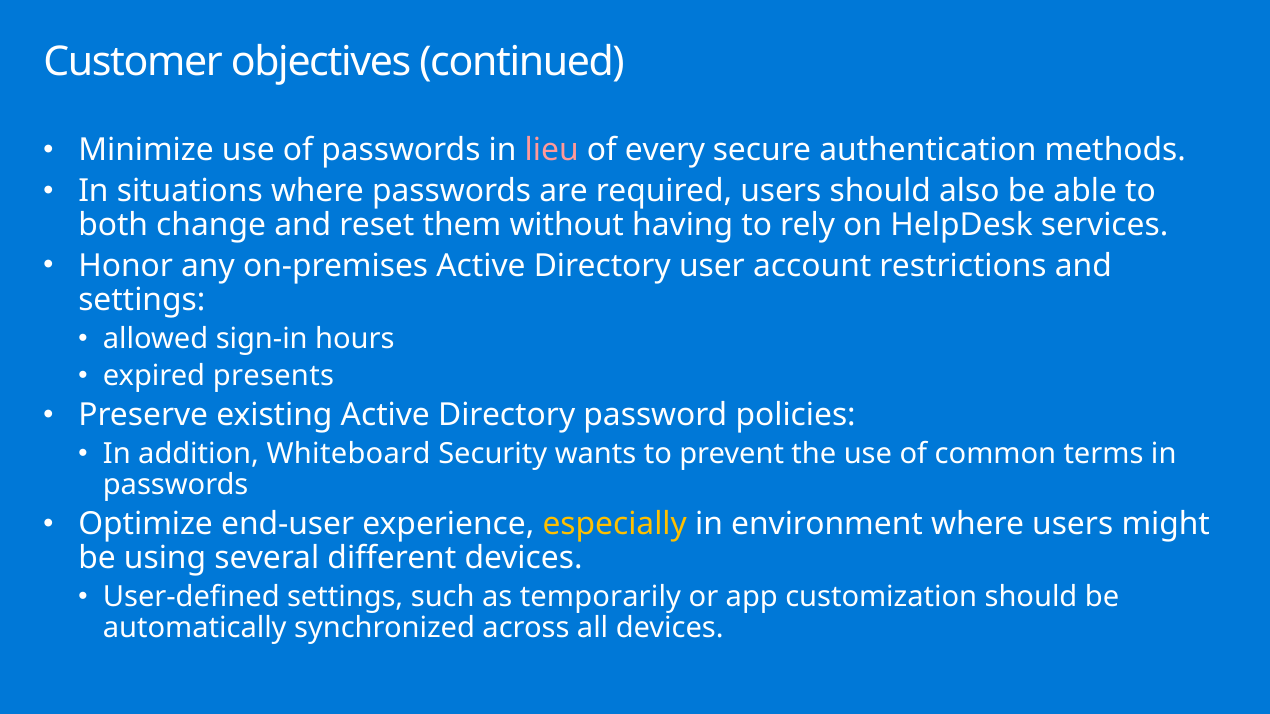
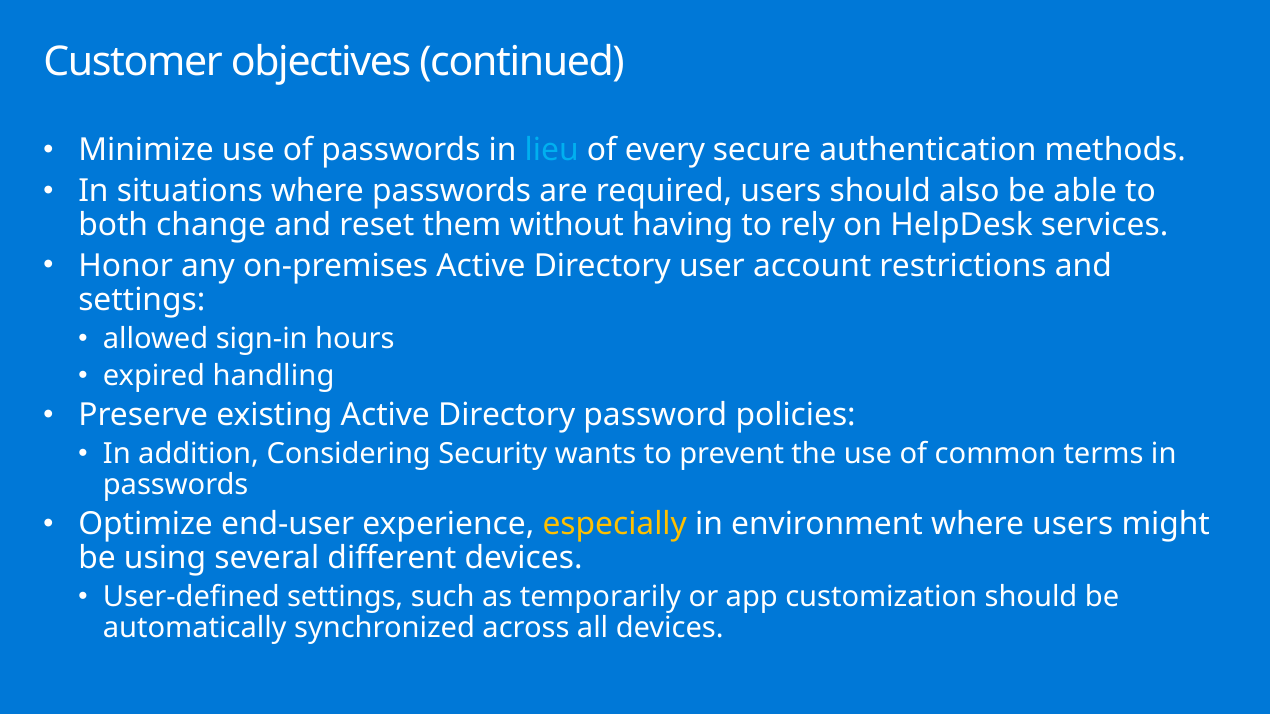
lieu colour: pink -> light blue (552, 150)
presents: presents -> handling (274, 376)
Whiteboard: Whiteboard -> Considering (349, 454)
